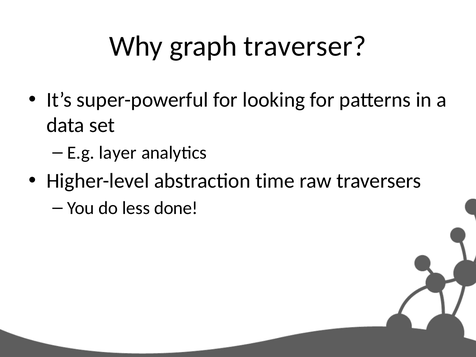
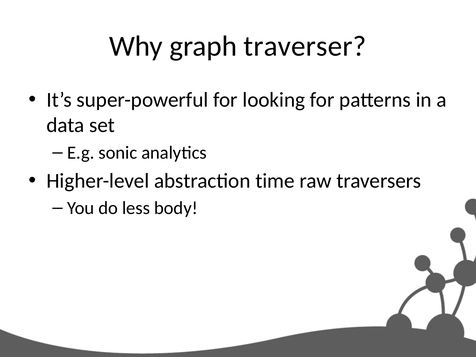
layer: layer -> sonic (118, 153)
done: done -> body (176, 208)
